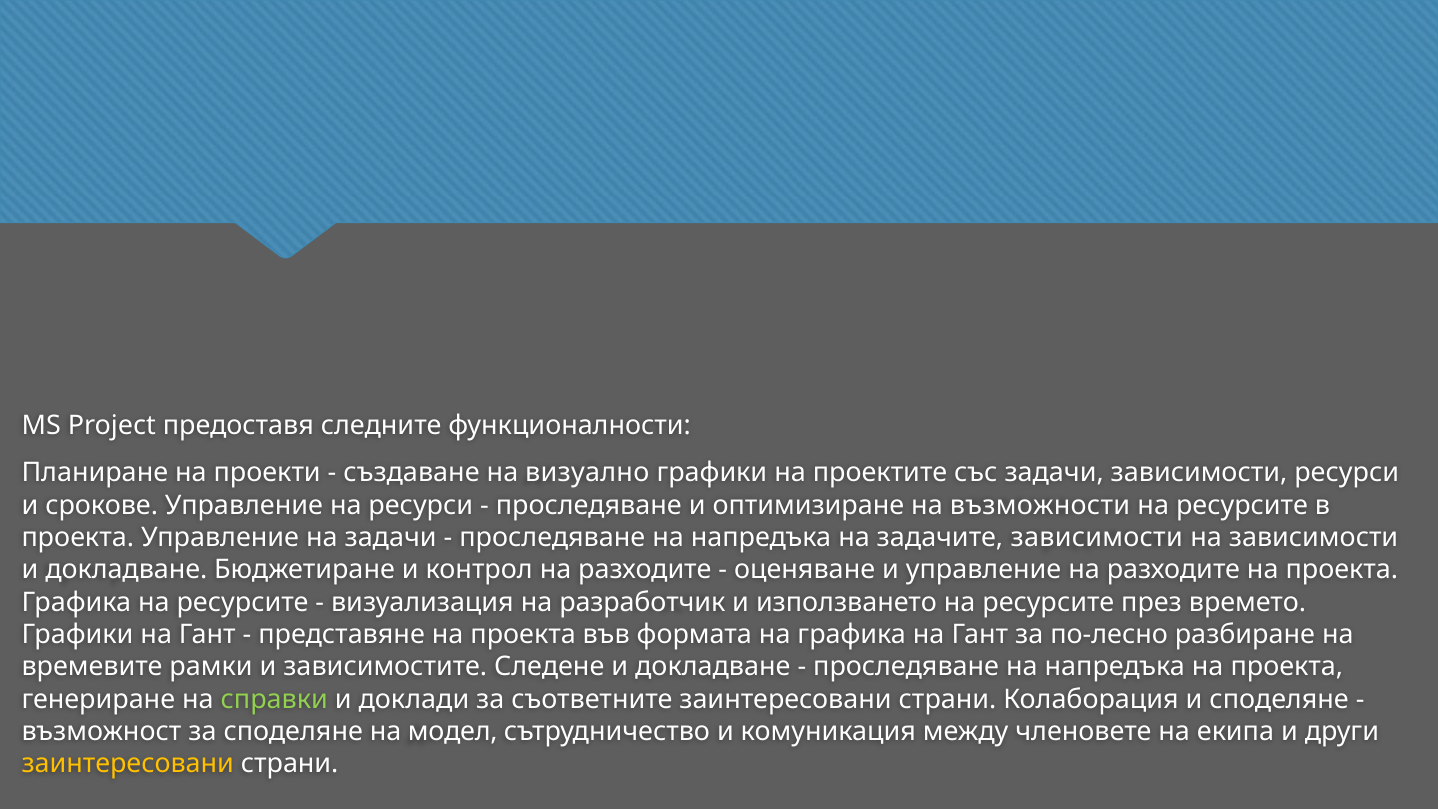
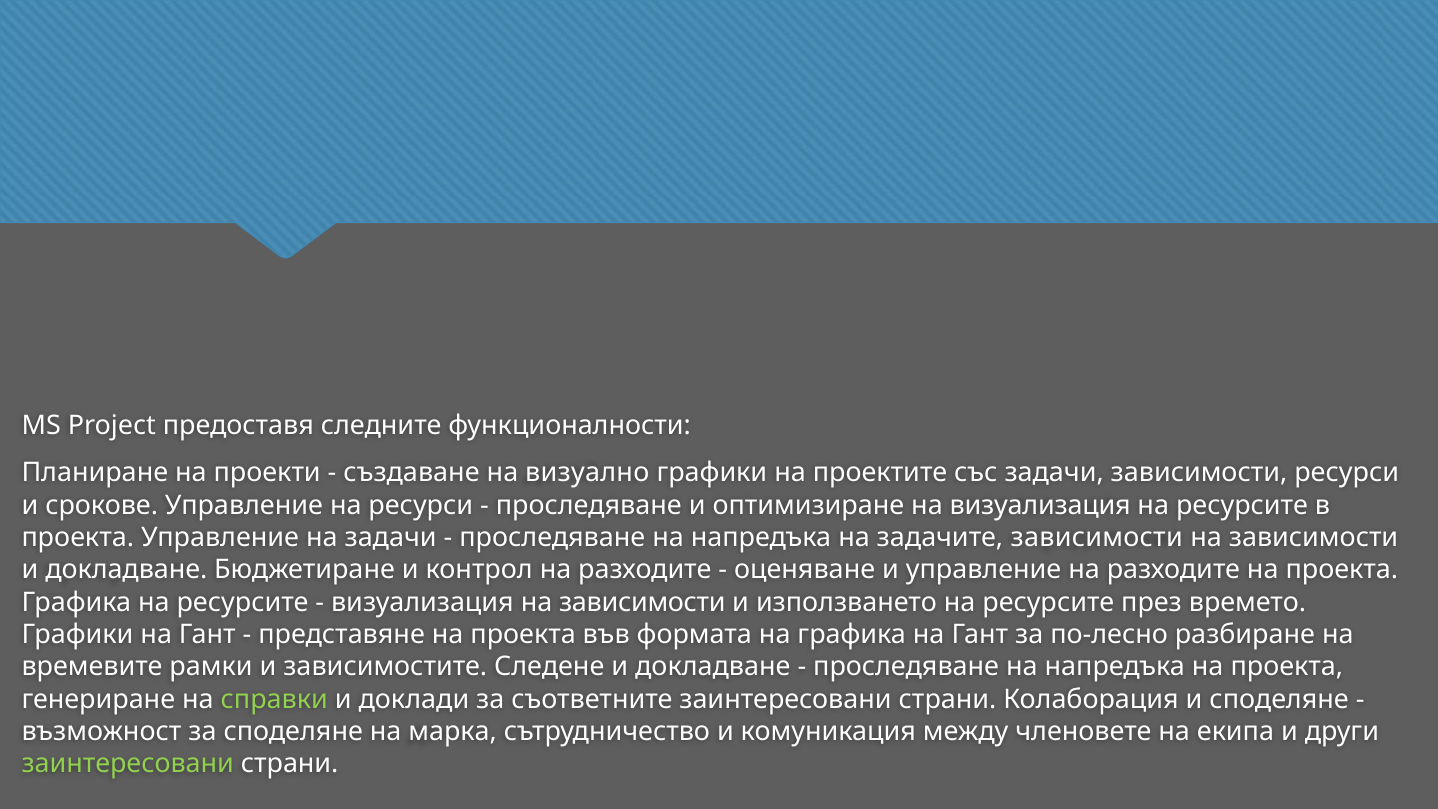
на възможности: възможности -> визуализация (1040, 505)
визуализация на разработчик: разработчик -> зависимости (642, 602)
модел: модел -> марка (453, 732)
заинтересовани colour: yellow -> light green (128, 764)
